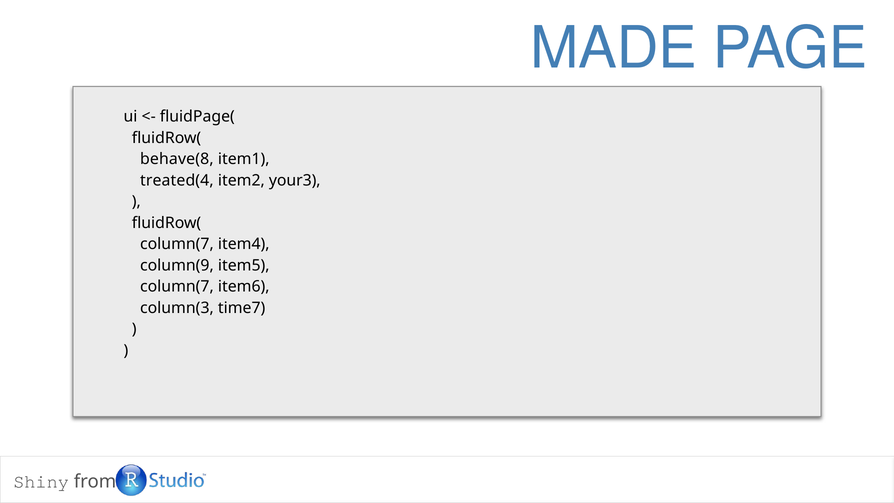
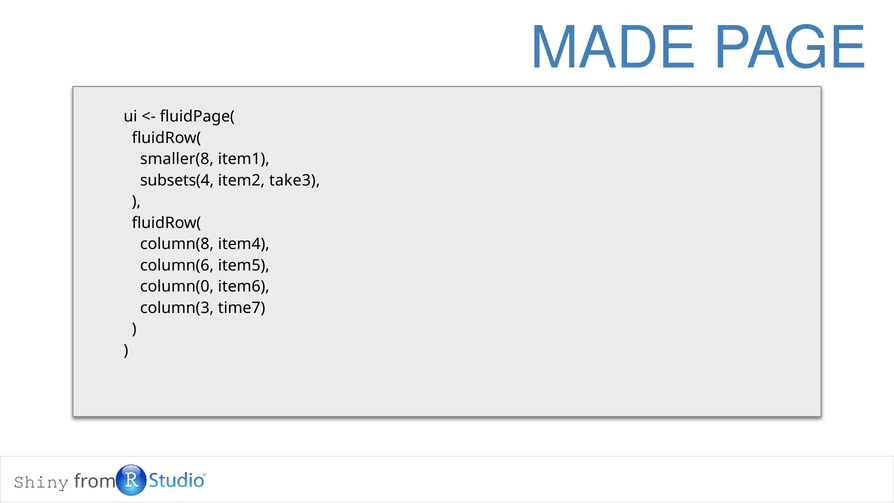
behave(8: behave(8 -> smaller(8 (177, 159)
treated(4: treated(4 -> subsets(4 (177, 180)
your3: your3 -> take3 (295, 180)
column(7: column(7 -> column(8 (177, 244)
column(9: column(9 -> column(6 (177, 265)
column(7: column(7 -> column(0 (177, 287)
